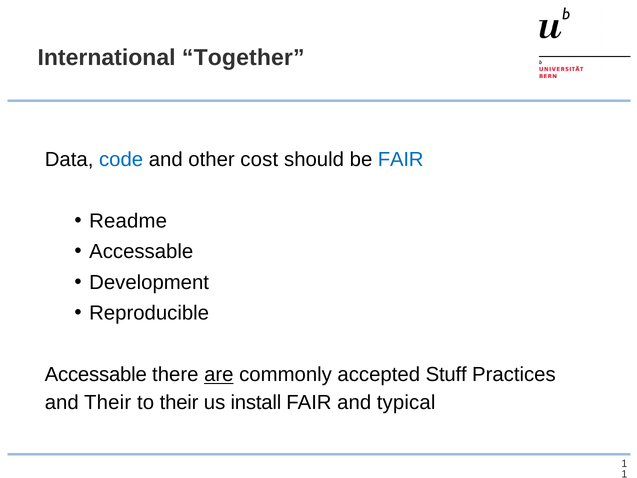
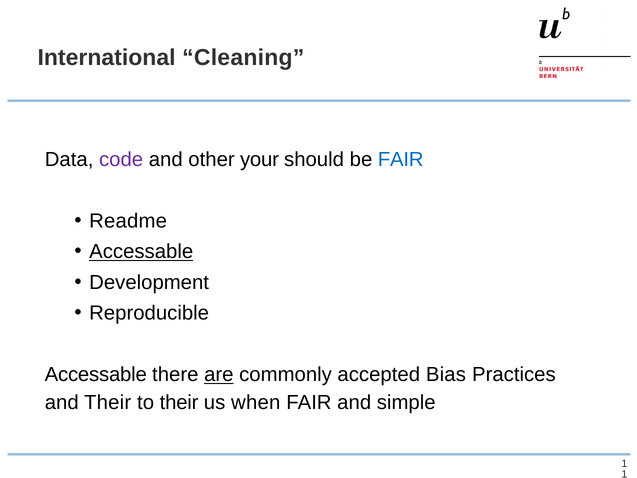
Together: Together -> Cleaning (243, 57)
code colour: blue -> purple (121, 160)
cost: cost -> your (260, 160)
Accessable underline: none -> present (141, 252)
Stuff: Stuff -> Bias (446, 374)
install: install -> when (256, 402)
typical: typical -> simple (406, 402)
